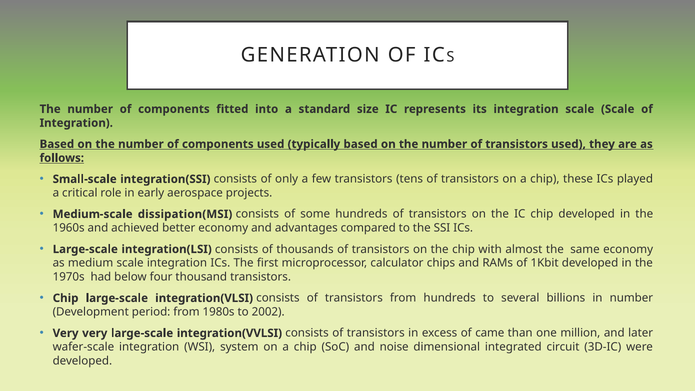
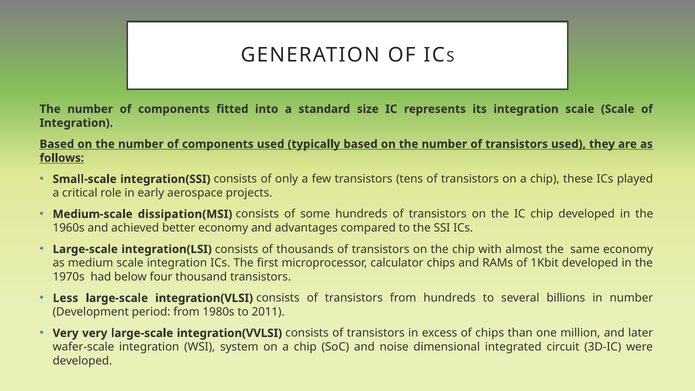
Chip: Chip -> Less (66, 298)
2002: 2002 -> 2011 (268, 312)
of came: came -> chips (490, 333)
